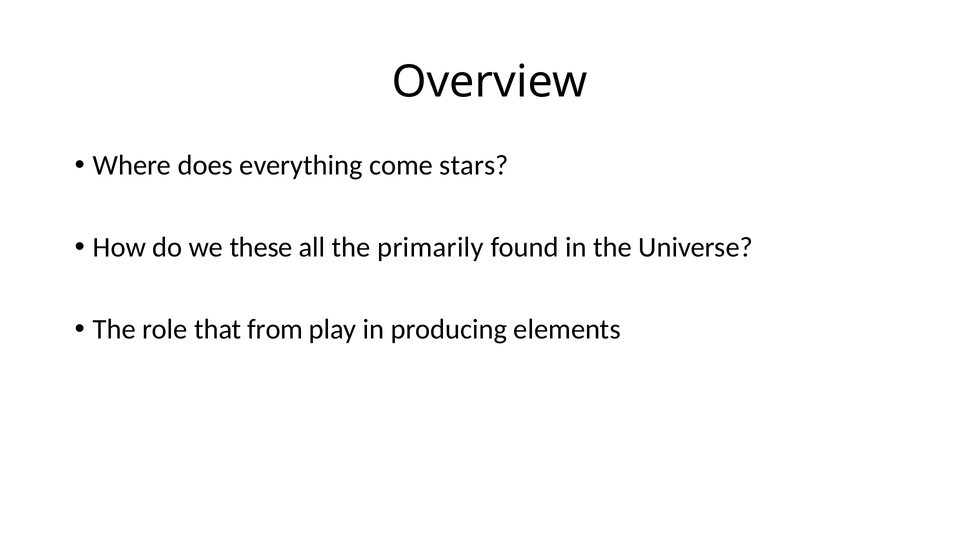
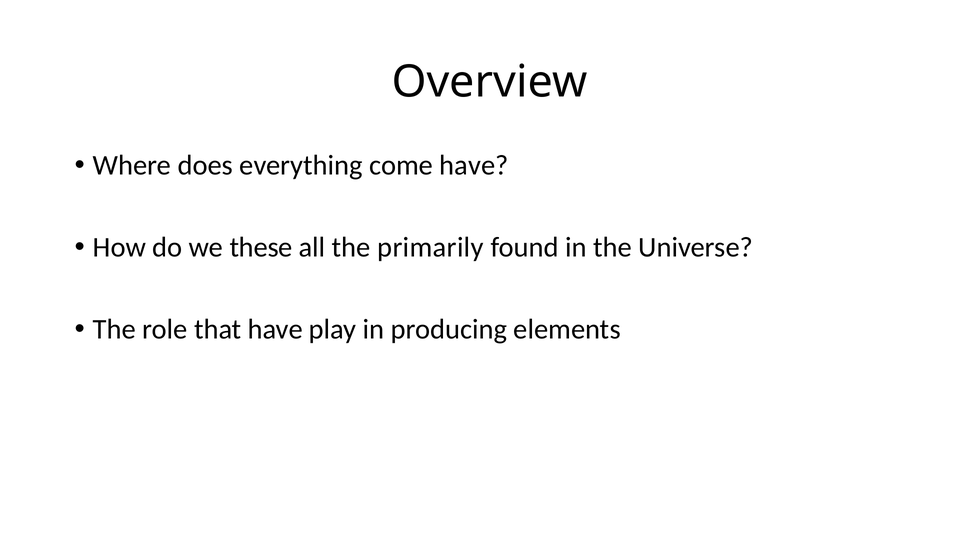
come stars: stars -> have (474, 166)
that from: from -> have (275, 330)
